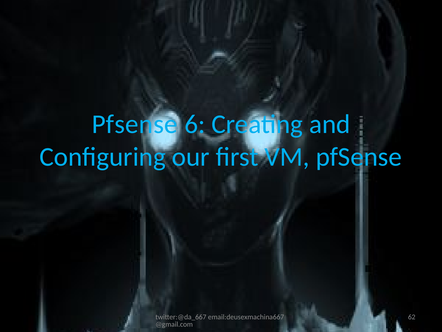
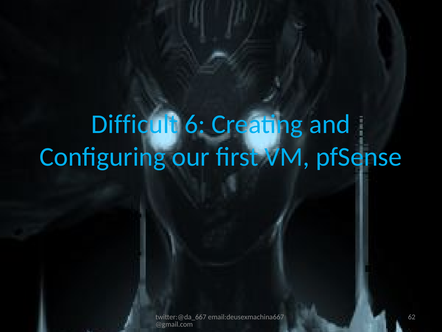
Pfsense: Pfsense -> Difficult (135, 124)
